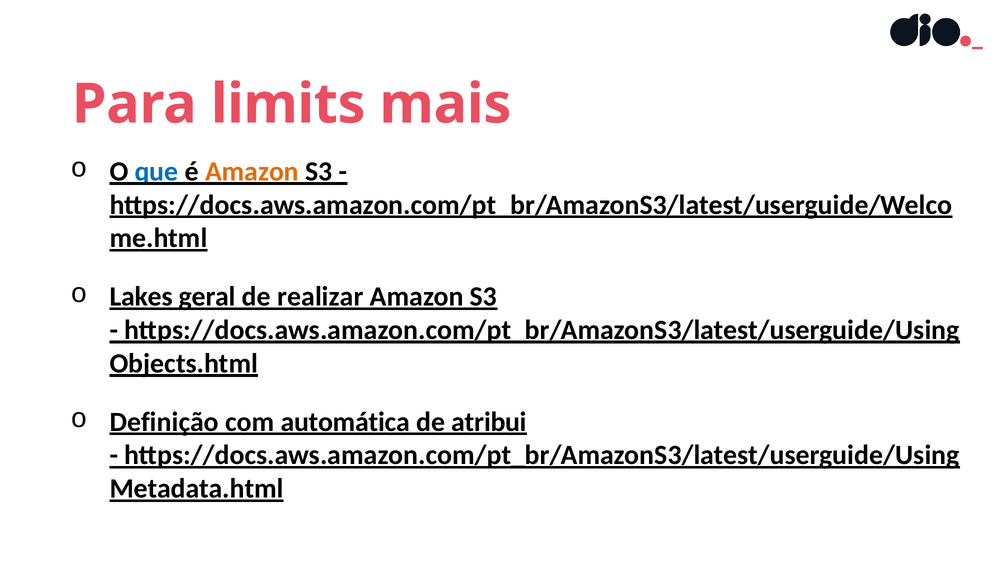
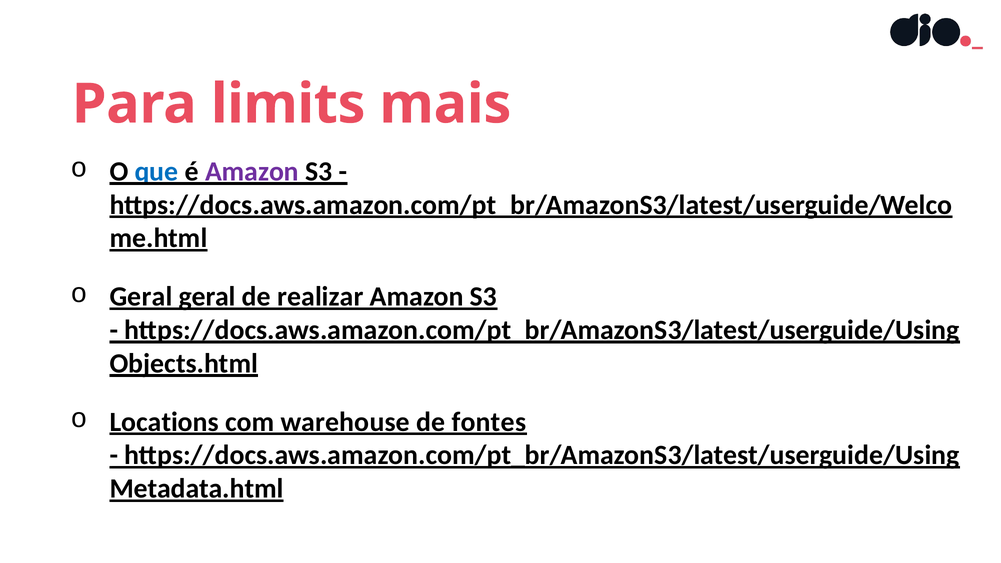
Amazon colour: orange -> purple (252, 172)
o Lakes: Lakes -> Geral (141, 297)
Definição: Definição -> Locations (164, 422)
automática: automática -> warehouse (345, 422)
atribui: atribui -> fontes (489, 422)
